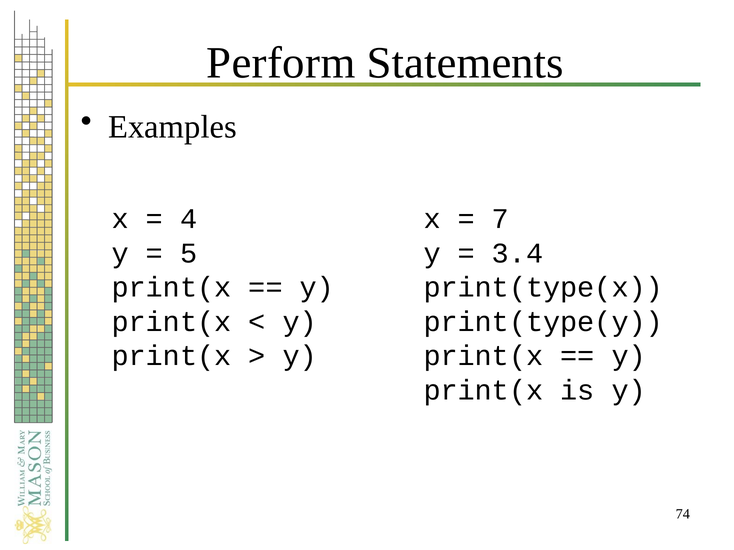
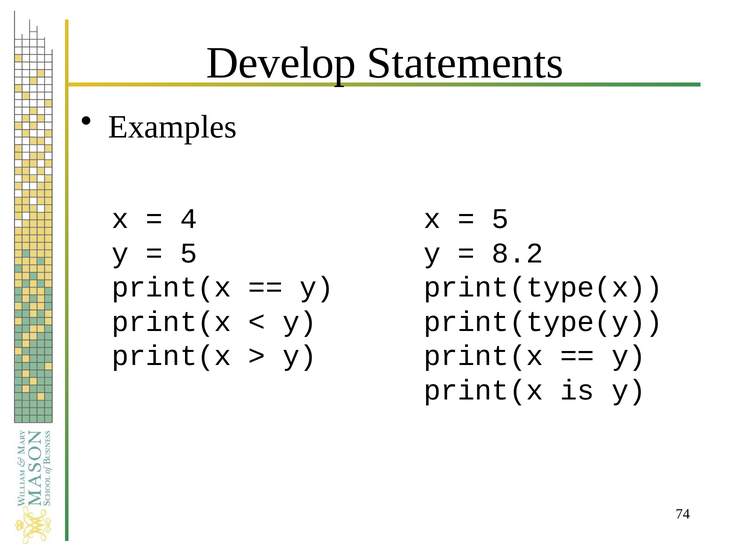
Perform: Perform -> Develop (281, 63)
7: 7 -> 5 (500, 219)
3.4: 3.4 -> 8.2 (518, 253)
